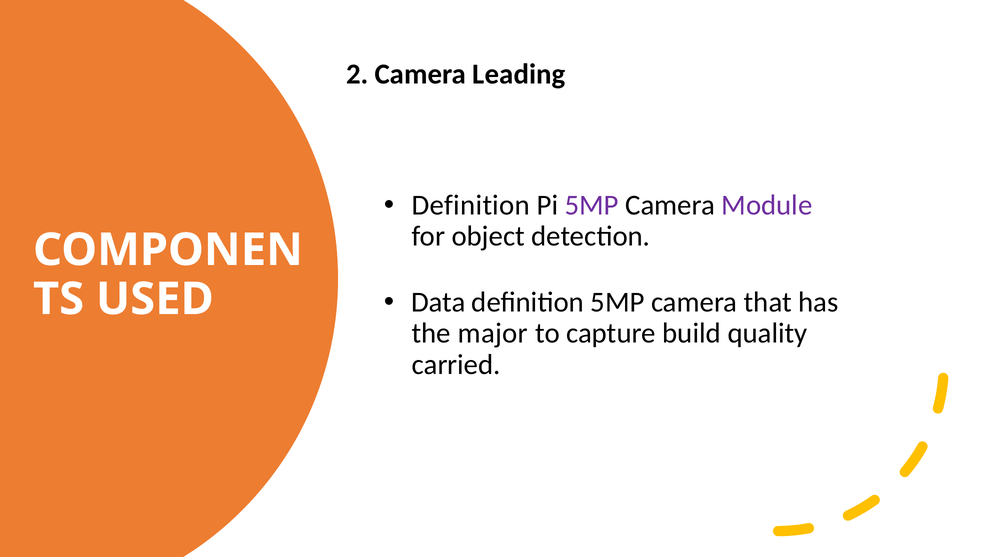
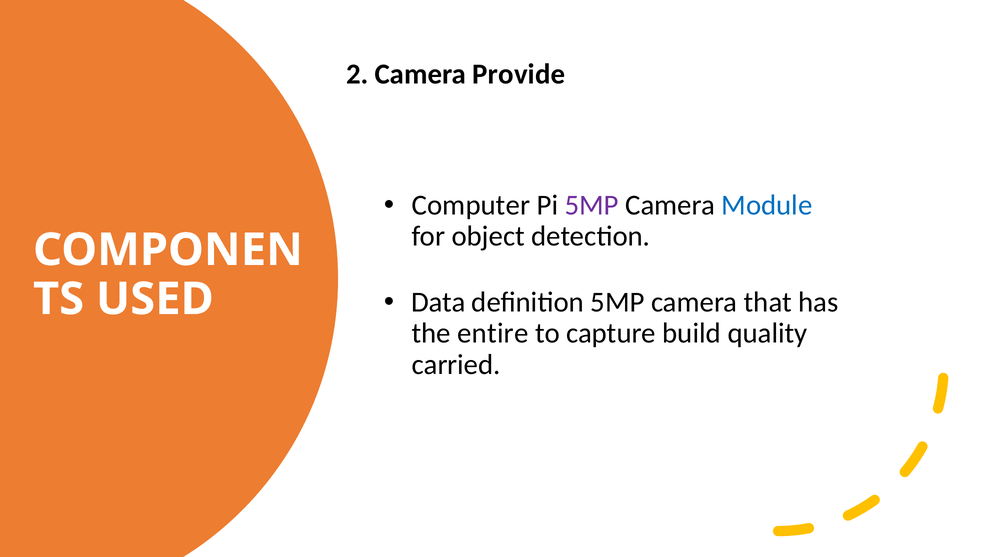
Leading: Leading -> Provide (519, 74)
Definition: Definition -> Computer (471, 205)
Module colour: purple -> blue (767, 205)
major: major -> entire (493, 333)
